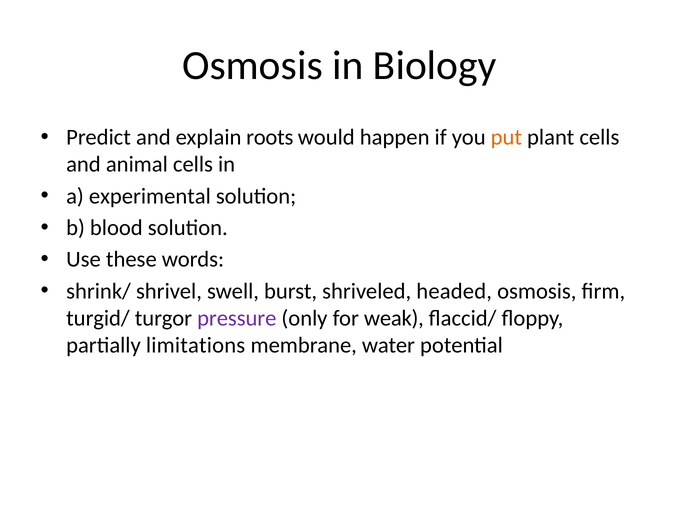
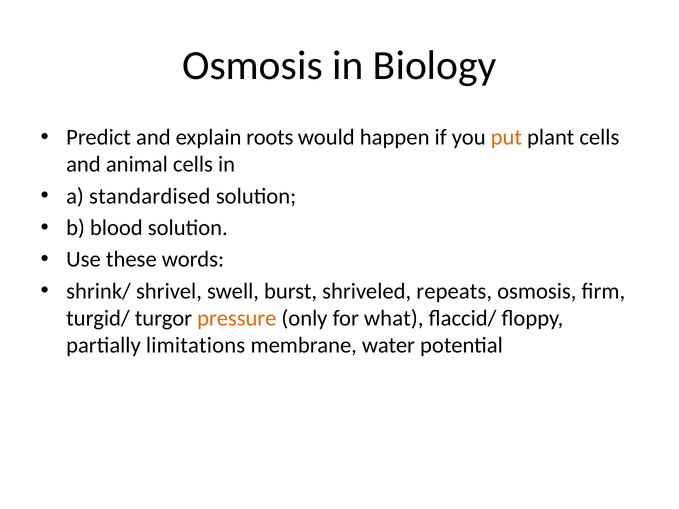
experimental: experimental -> standardised (150, 196)
headed: headed -> repeats (454, 291)
pressure colour: purple -> orange (237, 318)
weak: weak -> what (394, 318)
